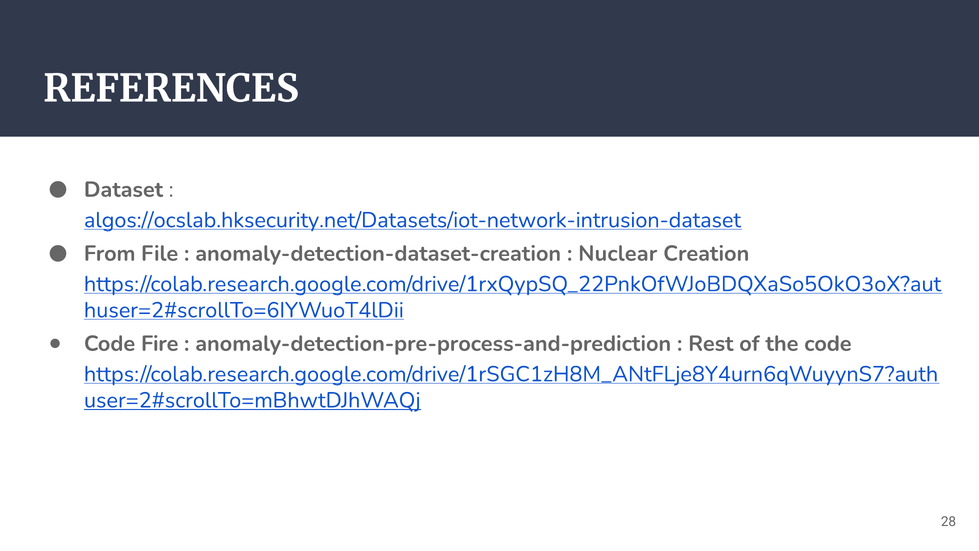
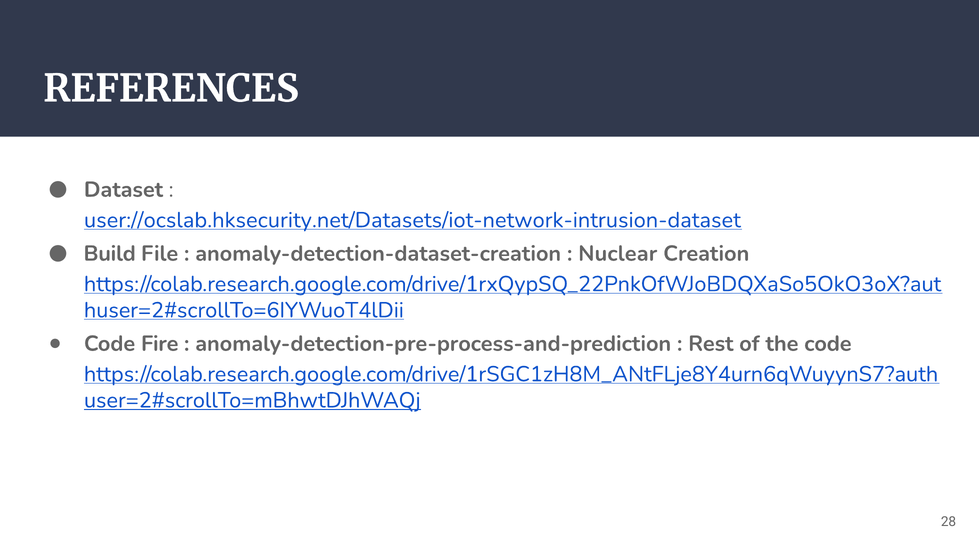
algos://ocslab.hksecurity.net/Datasets/iot-network-intrusion-dataset: algos://ocslab.hksecurity.net/Datasets/iot-network-intrusion-dataset -> user://ocslab.hksecurity.net/Datasets/iot-network-intrusion-dataset (412, 220)
From: From -> Build (110, 253)
